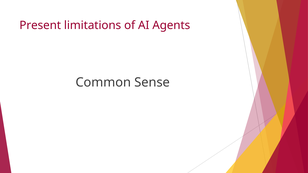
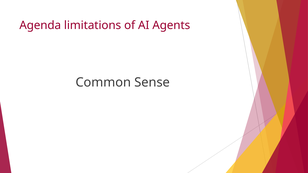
Present: Present -> Agenda (40, 25)
